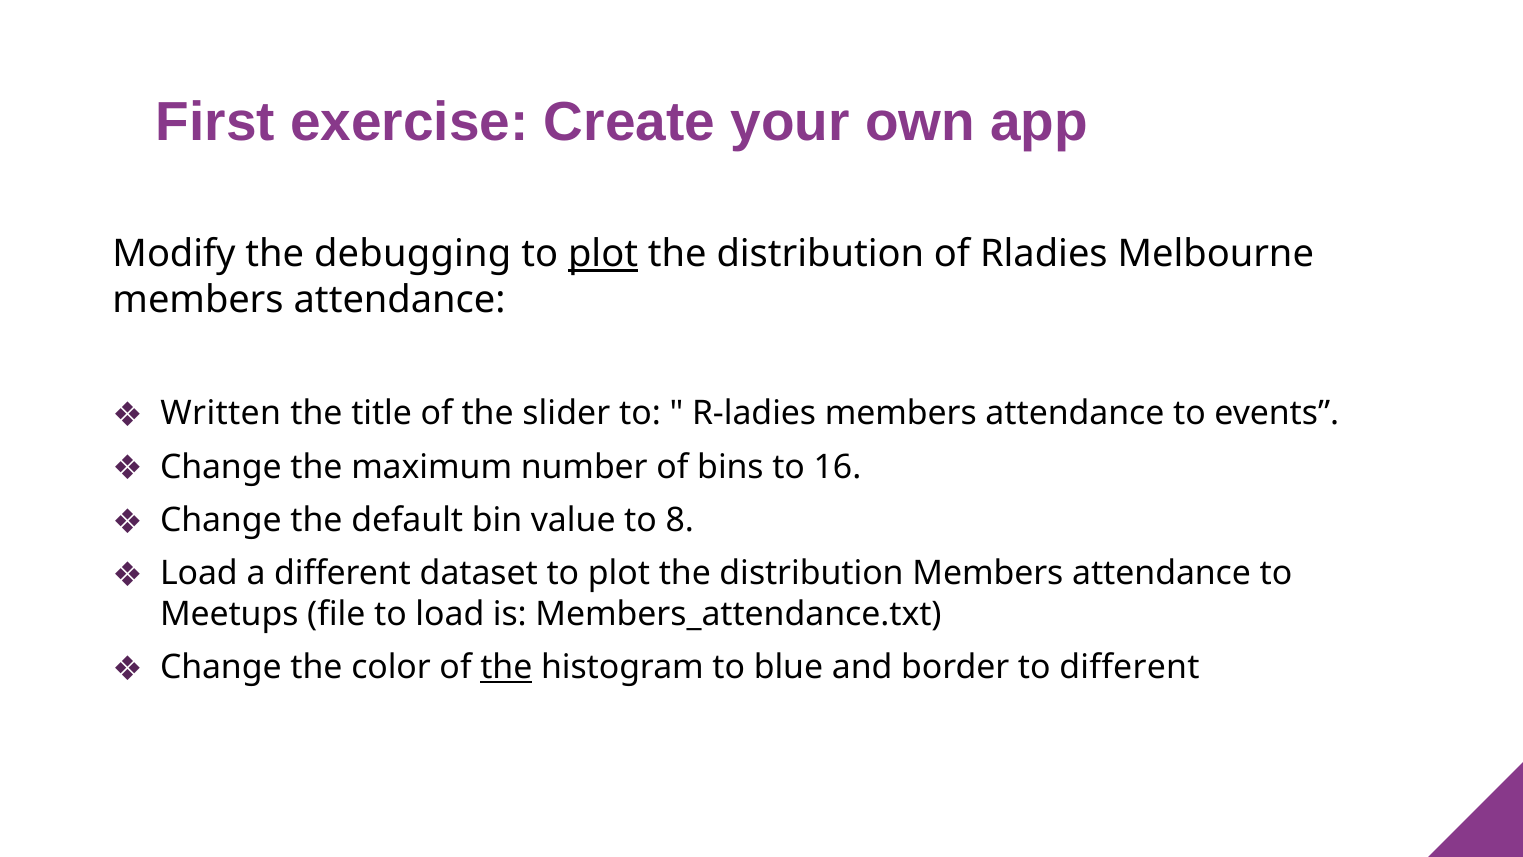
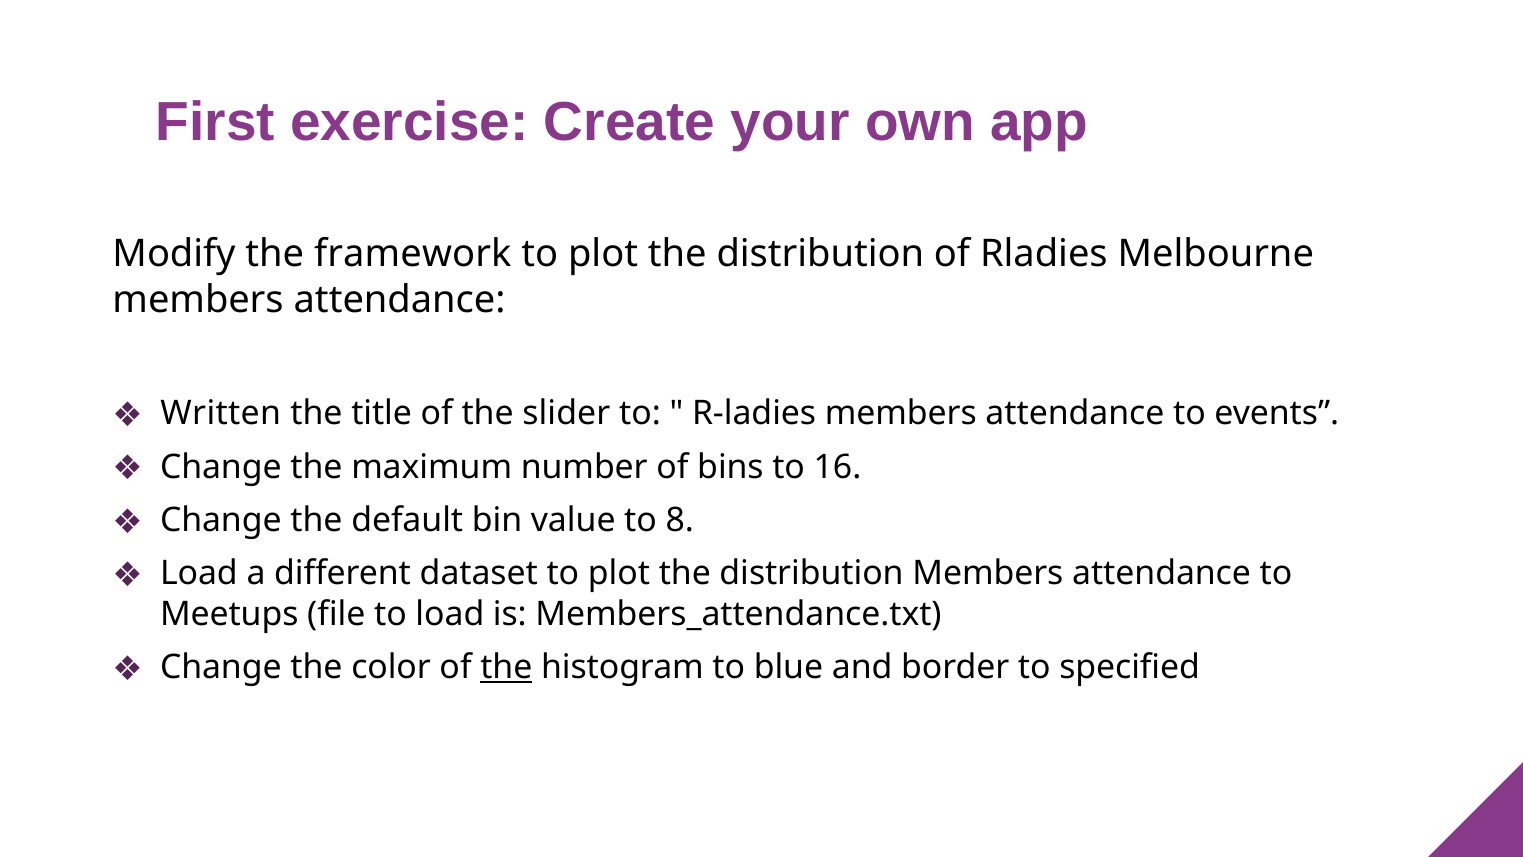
debugging: debugging -> framework (413, 254)
plot underline: present -> none (603, 254)
to different: different -> specified (1130, 667)
